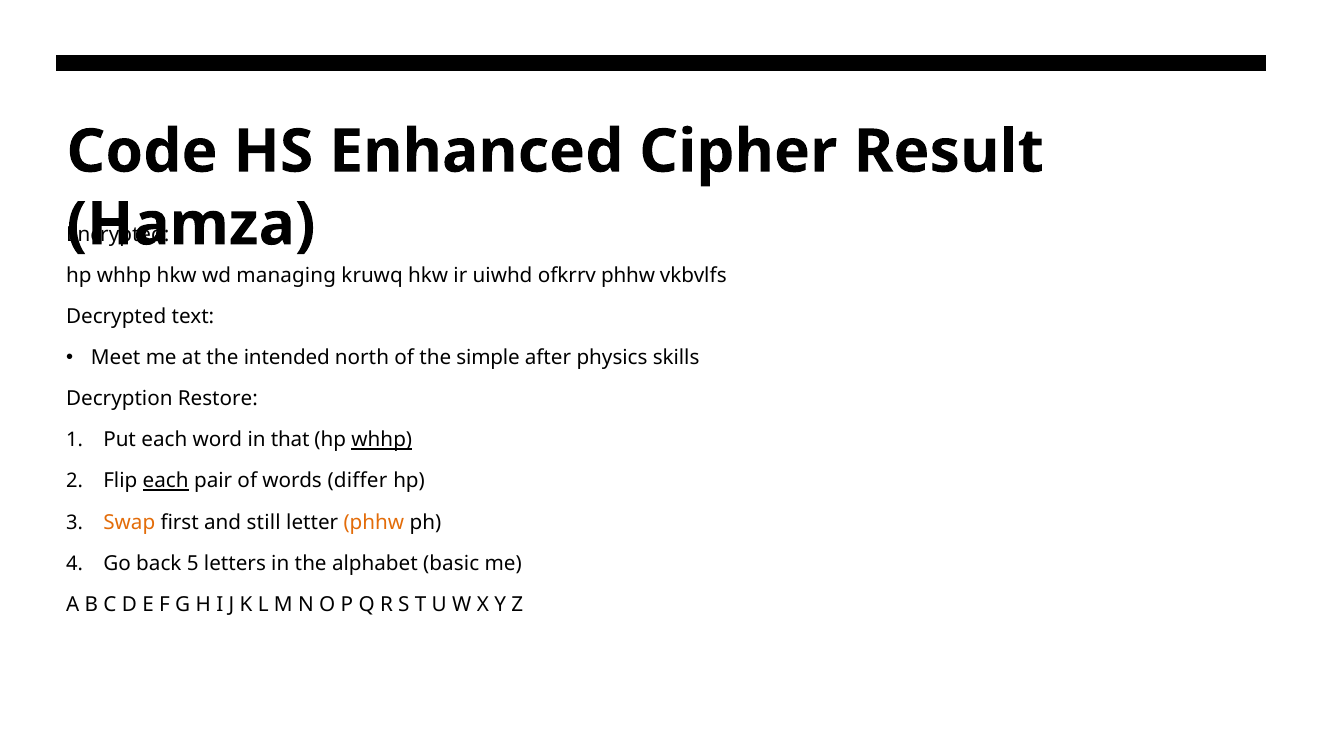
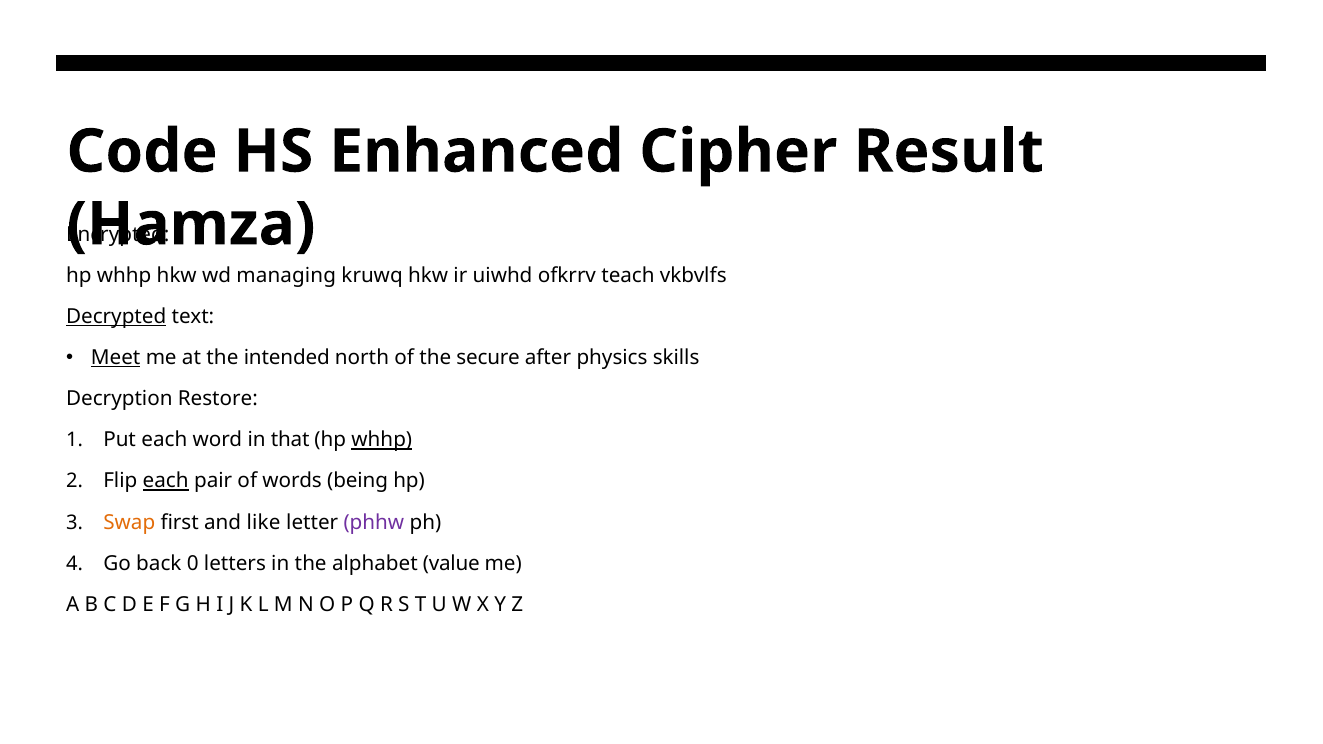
ofkrrv phhw: phhw -> teach (628, 276)
Decrypted underline: none -> present (116, 317)
Meet underline: none -> present (116, 358)
simple: simple -> secure (488, 358)
differ: differ -> being (358, 481)
still: still -> like (264, 522)
phhw colour: orange -> purple (374, 522)
5: 5 -> 0 (193, 563)
basic: basic -> value (451, 563)
